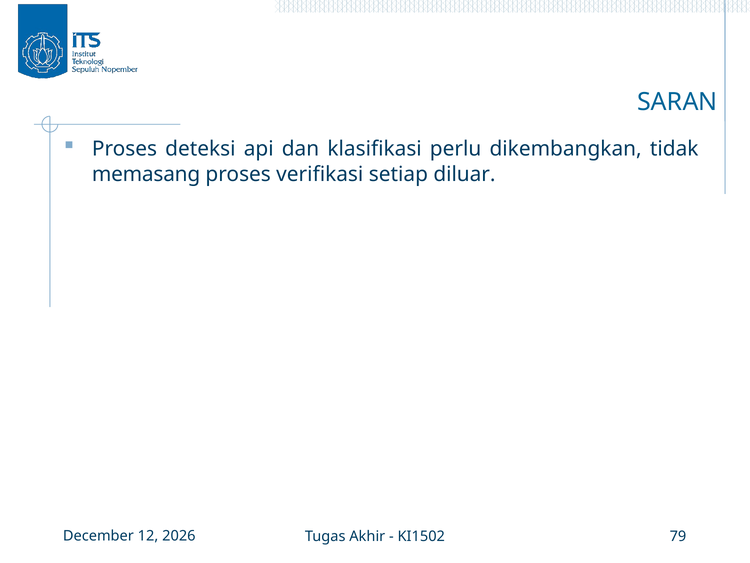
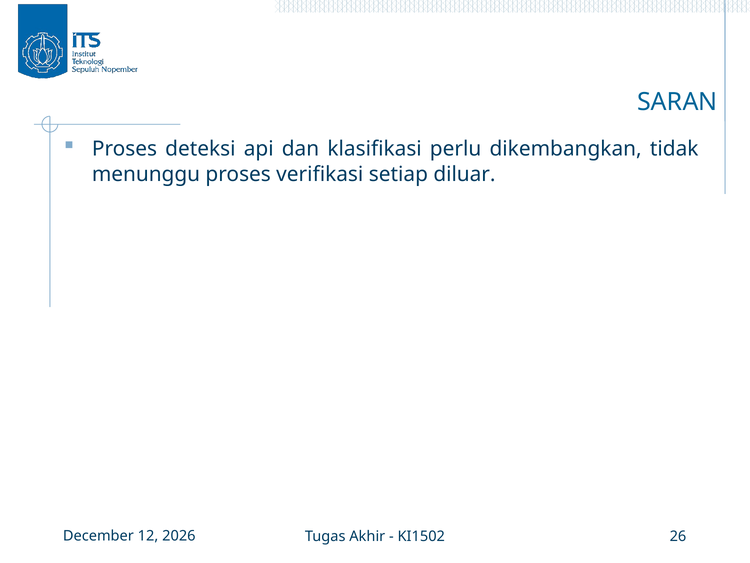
memasang: memasang -> menunggu (146, 174)
79: 79 -> 26 (678, 536)
